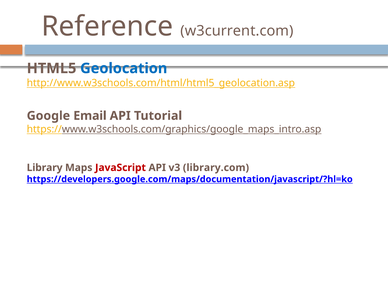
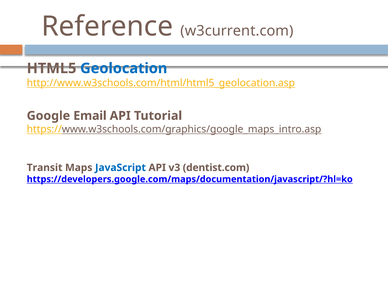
Library: Library -> Transit (45, 168)
JavaScript colour: red -> blue (121, 168)
library.com: library.com -> dentist.com (216, 168)
